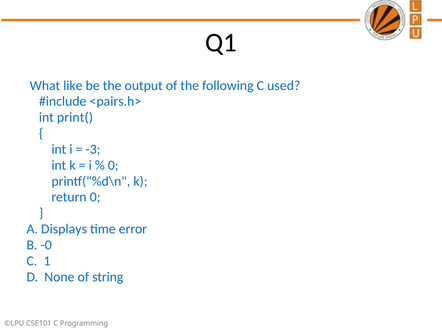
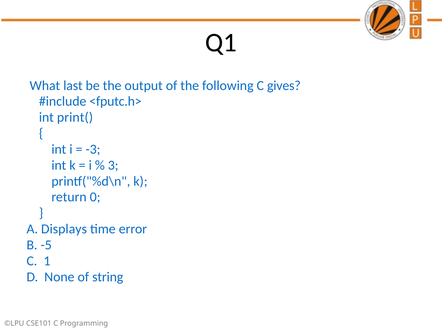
like: like -> last (73, 86)
used: used -> gives (284, 86)
<pairs.h>: <pairs.h> -> <fputc.h> (115, 102)
0: 0 -> 3 (113, 165)
-0: -0 -> -5 (46, 245)
